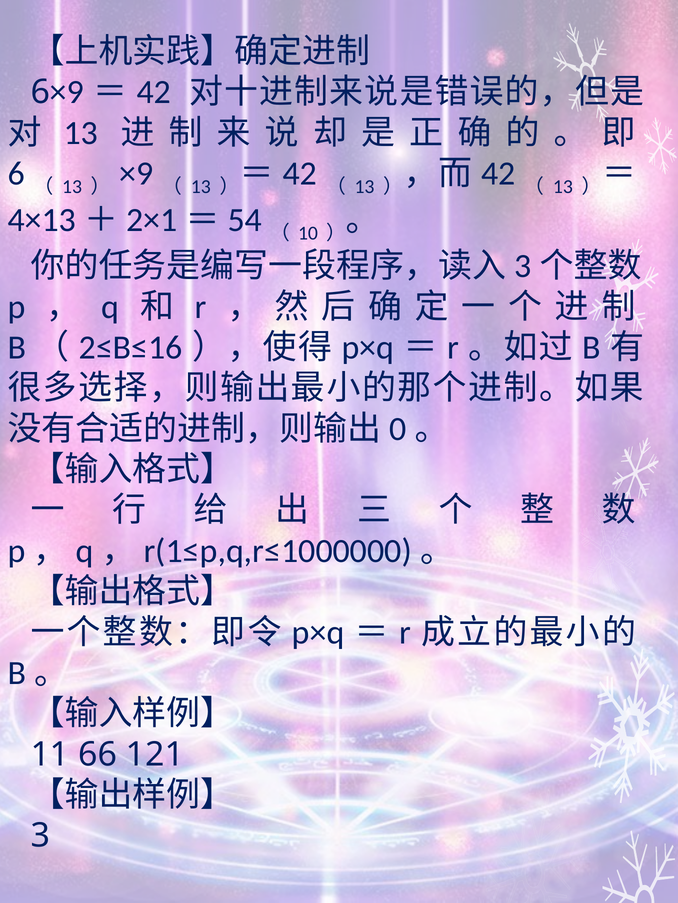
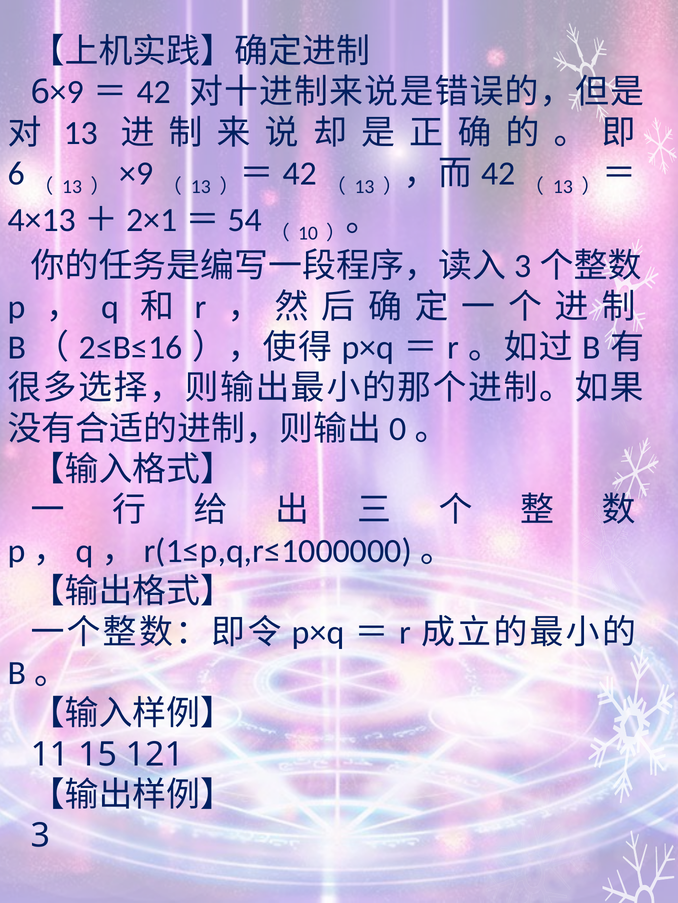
66: 66 -> 15 (98, 755)
